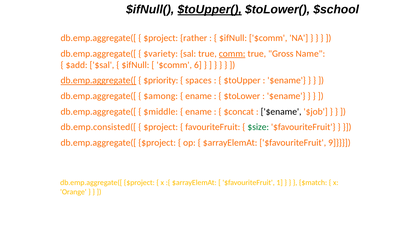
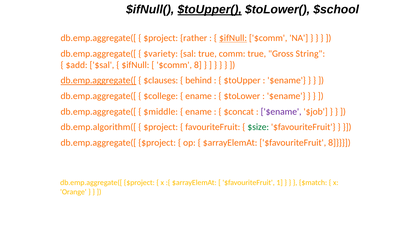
$ifNull underline: none -> present (233, 38)
comm underline: present -> none (232, 54)
Name: Name -> String (310, 54)
$comm 6: 6 -> 8 (198, 65)
$priority: $priority -> $clauses (161, 80)
spaces: spaces -> behind (199, 80)
$among: $among -> $college (161, 96)
$ename colour: black -> purple (281, 112)
db.emp.consisted([: db.emp.consisted([ -> db.emp.algorithm([ (98, 127)
$favouriteFruit 9: 9 -> 8 (339, 143)
